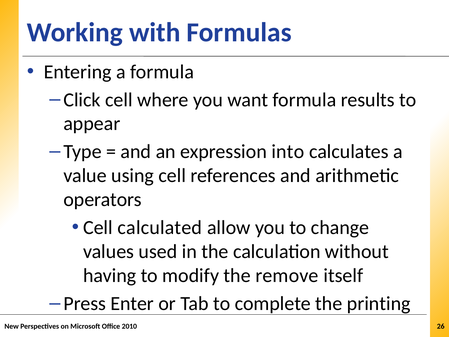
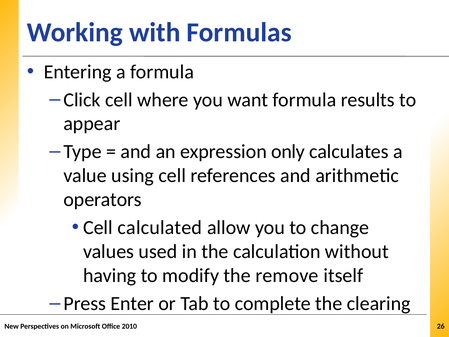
into: into -> only (288, 152)
printing: printing -> clearing (379, 303)
